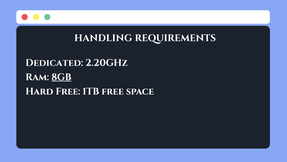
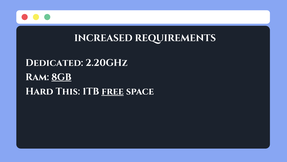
HANDLING: HANDLING -> INCREASED (103, 38)
Hard Free: Free -> This (68, 91)
free underline: none -> present (113, 91)
